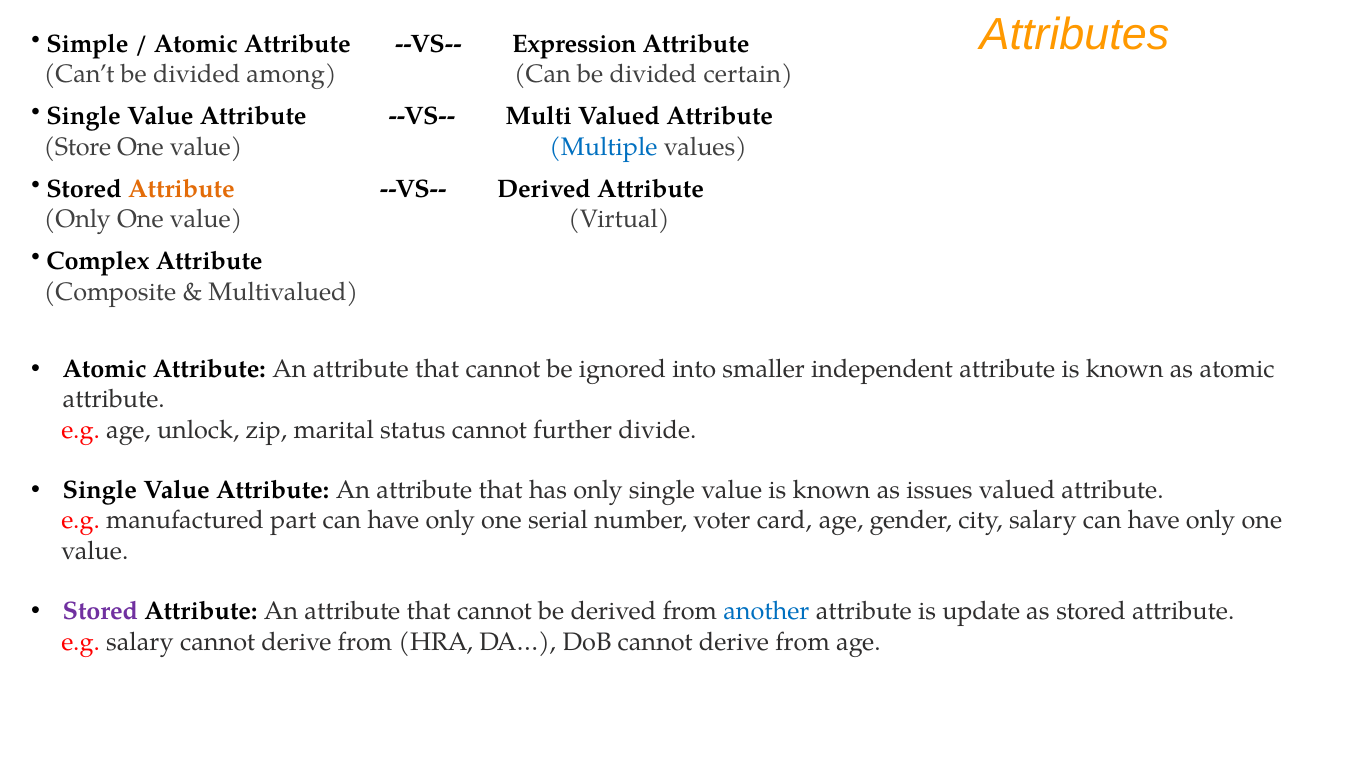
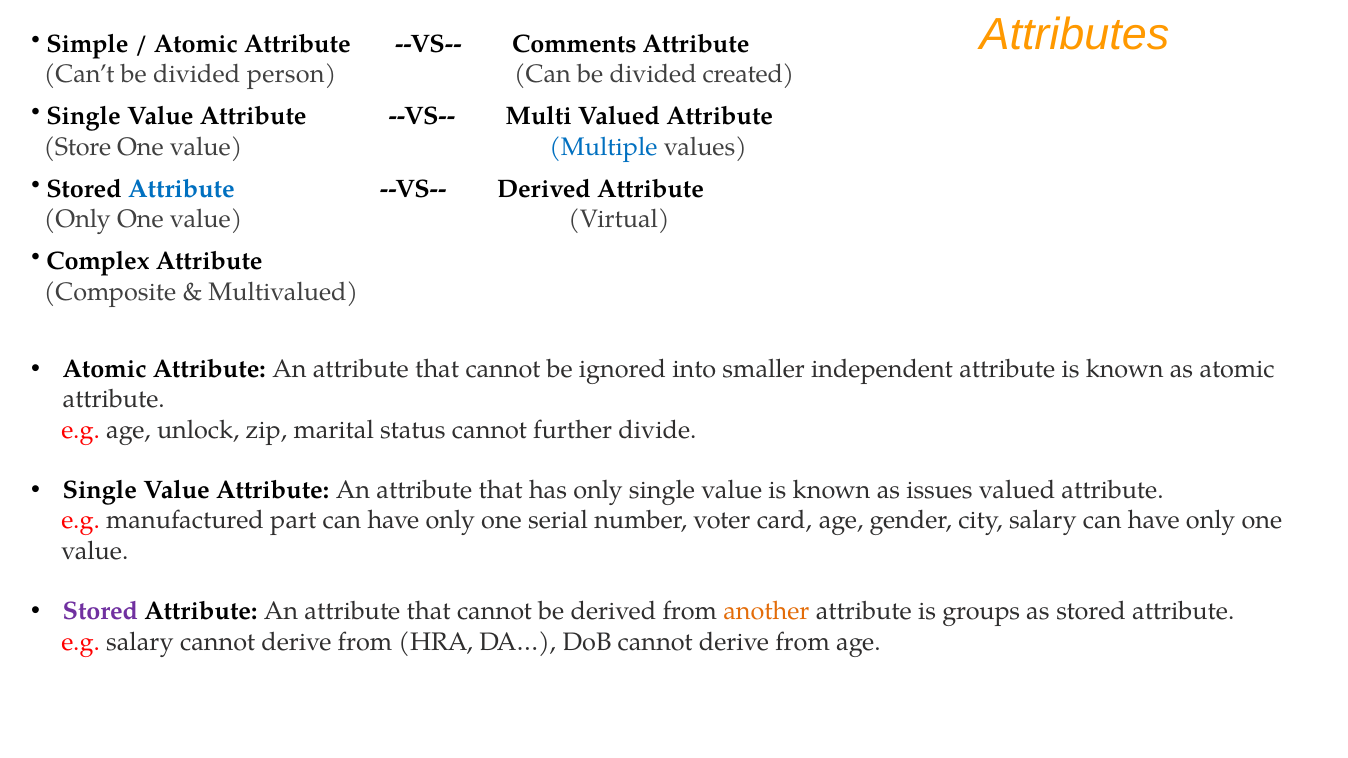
Expression: Expression -> Comments (574, 44)
among: among -> person (292, 75)
certain: certain -> created (748, 75)
Attribute colour: orange -> blue (181, 189)
another colour: blue -> orange (766, 612)
update: update -> groups (981, 612)
